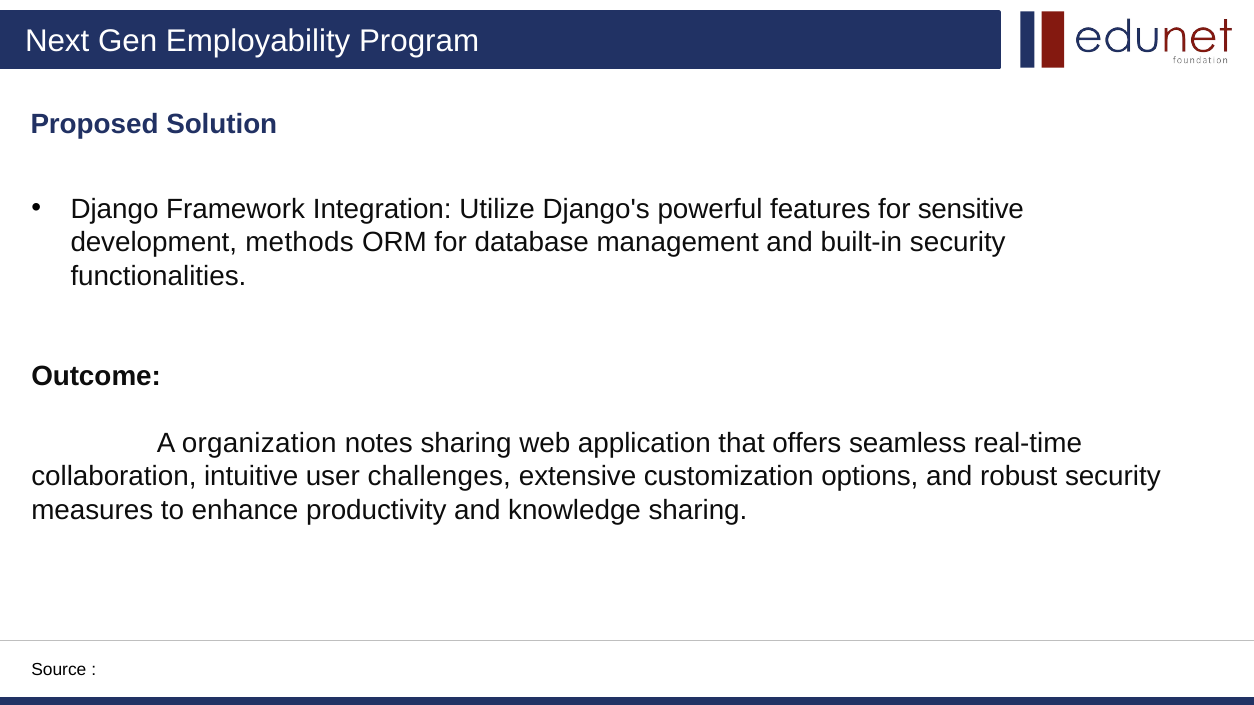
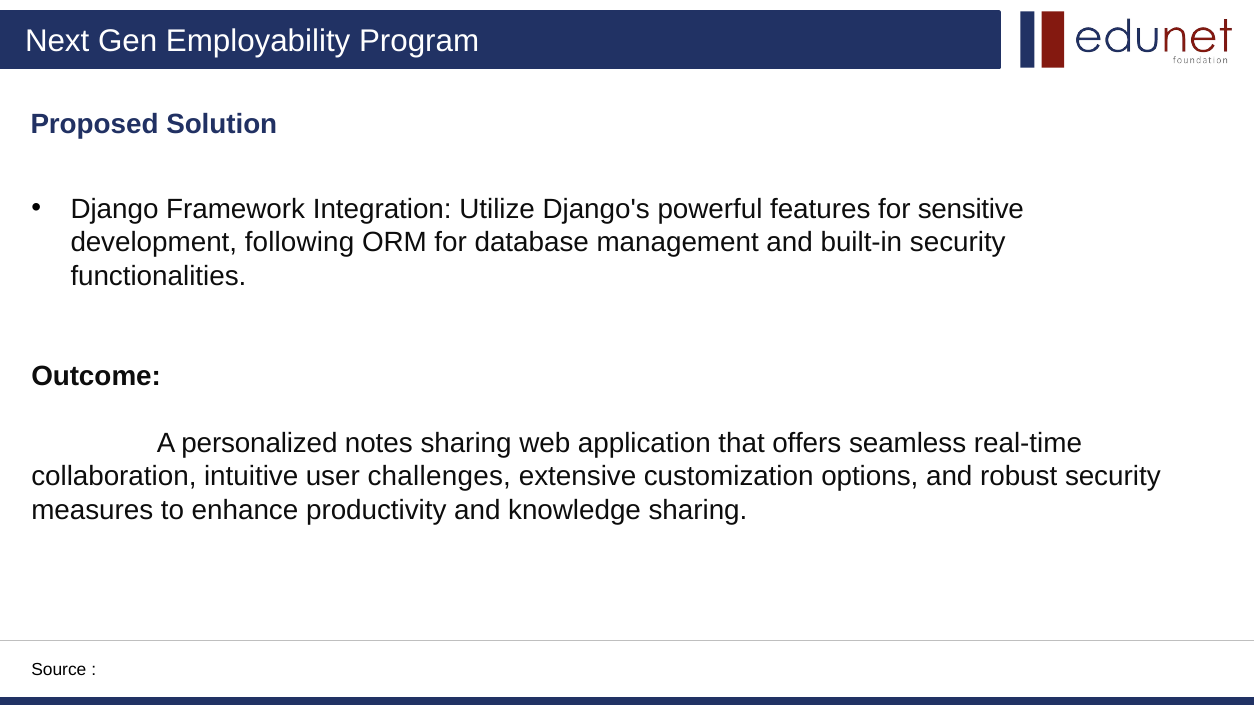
methods: methods -> following (300, 243)
organization: organization -> personalized (259, 443)
